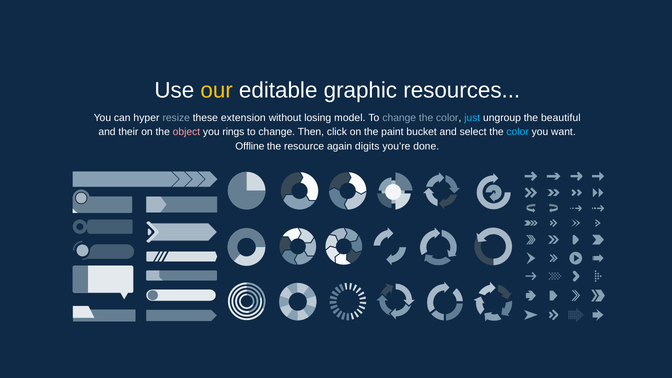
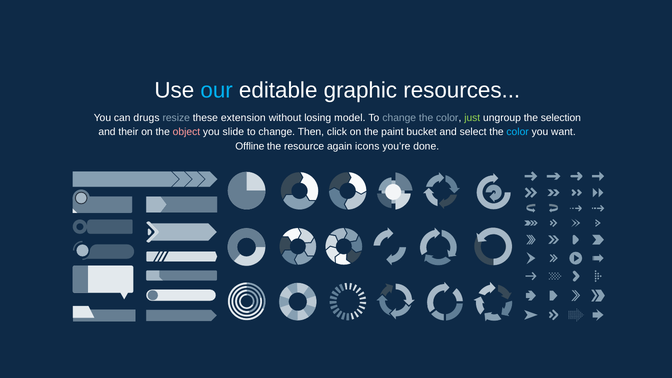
our colour: yellow -> light blue (217, 90)
hyper: hyper -> drugs (146, 118)
just colour: light blue -> light green (472, 118)
beautiful: beautiful -> selection (561, 118)
rings: rings -> slide (233, 132)
digits: digits -> icons (367, 146)
